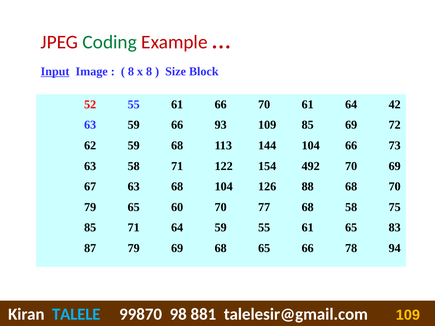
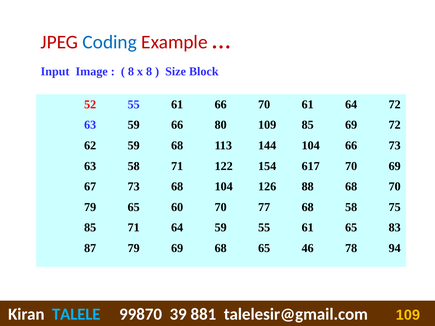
Coding colour: green -> blue (110, 42)
Input underline: present -> none (55, 71)
64 42: 42 -> 72 (395, 105)
93: 93 -> 80 (221, 125)
492: 492 -> 617 (311, 166)
67 63: 63 -> 73 (134, 187)
65 66: 66 -> 46 (308, 248)
98: 98 -> 39 (178, 314)
